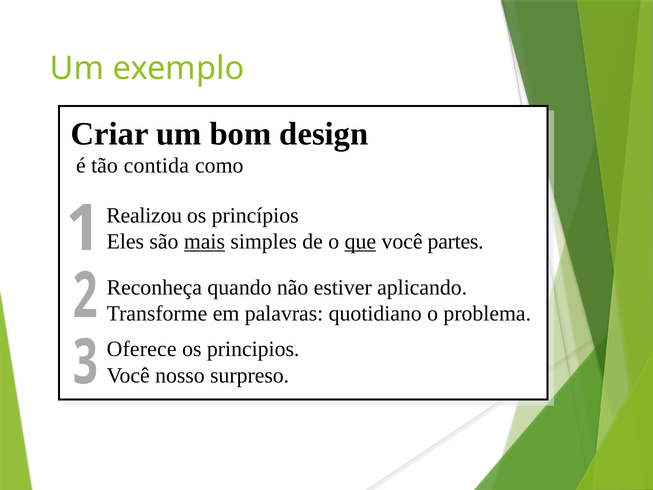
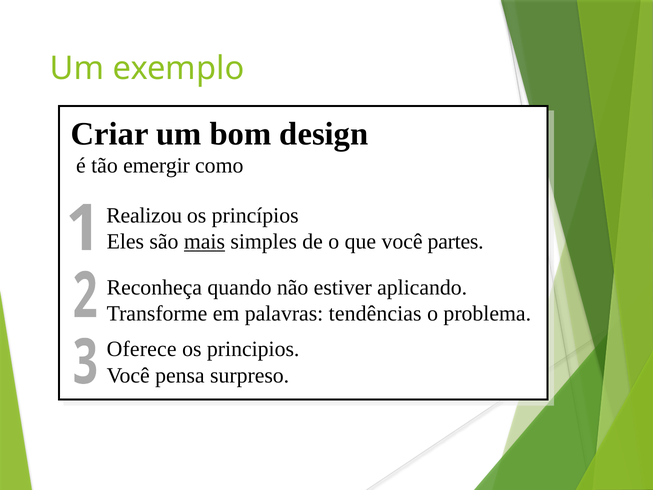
contida: contida -> emergir (157, 166)
que underline: present -> none (360, 241)
quotidiano: quotidiano -> tendências (375, 313)
nosso: nosso -> pensa (180, 375)
